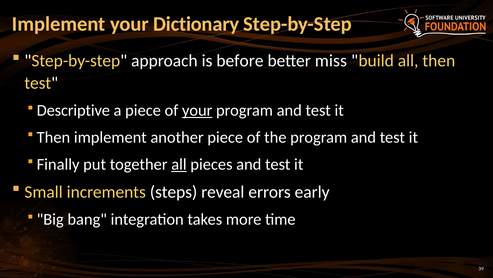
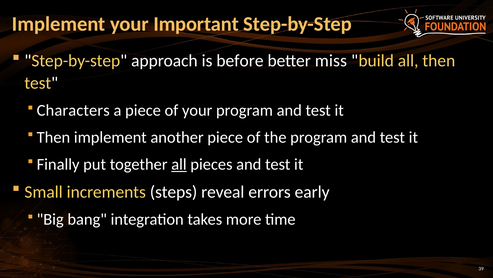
Dictionary: Dictionary -> Important (196, 24)
Descriptive: Descriptive -> Characters (73, 110)
your underline: present -> none (197, 110)
